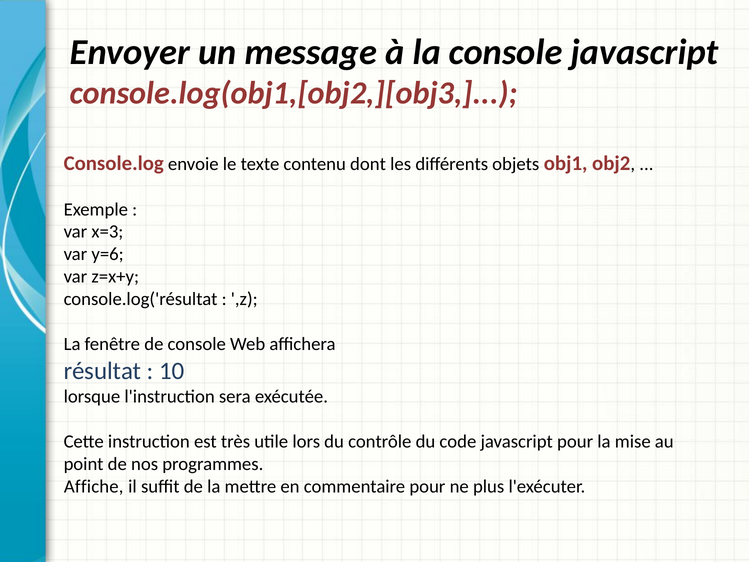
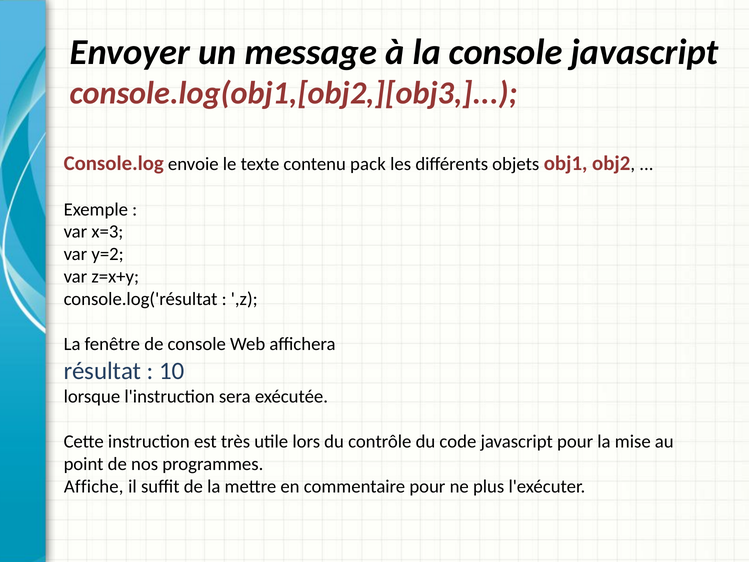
dont: dont -> pack (368, 164)
y=6: y=6 -> y=2 (108, 254)
